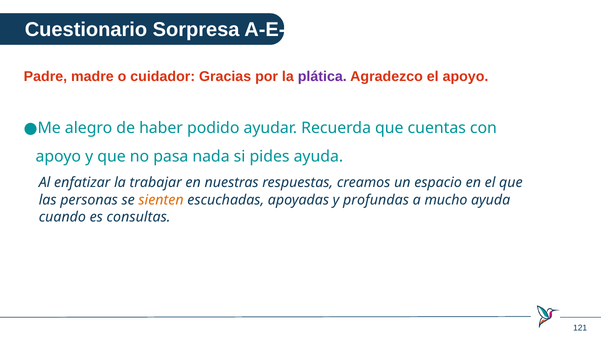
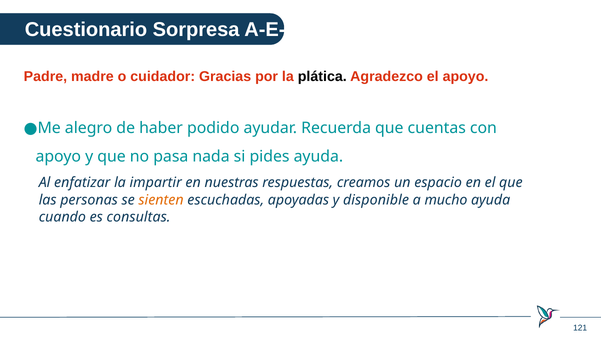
plática colour: purple -> black (322, 76)
trabajar: trabajar -> impartir (156, 183)
profundas: profundas -> disponible (376, 200)
